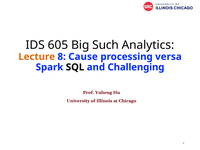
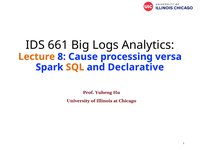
605: 605 -> 661 (58, 45)
Such: Such -> Logs (106, 45)
SQL colour: black -> orange (75, 67)
Challenging: Challenging -> Declarative (136, 67)
